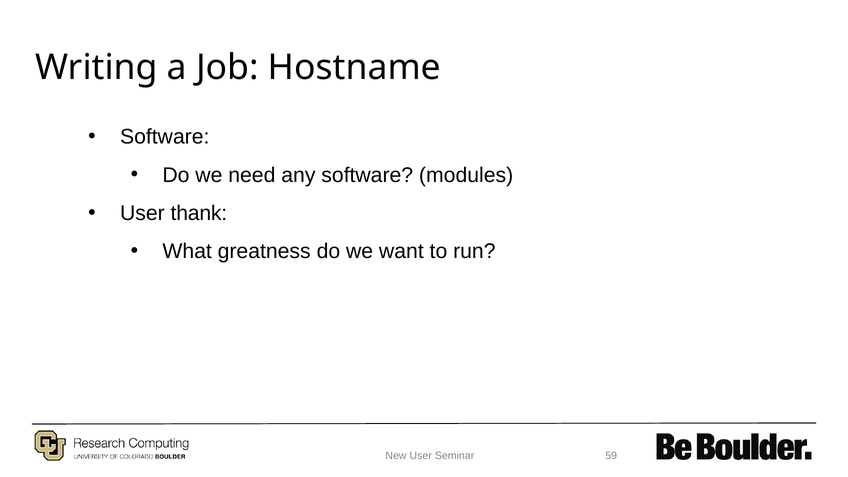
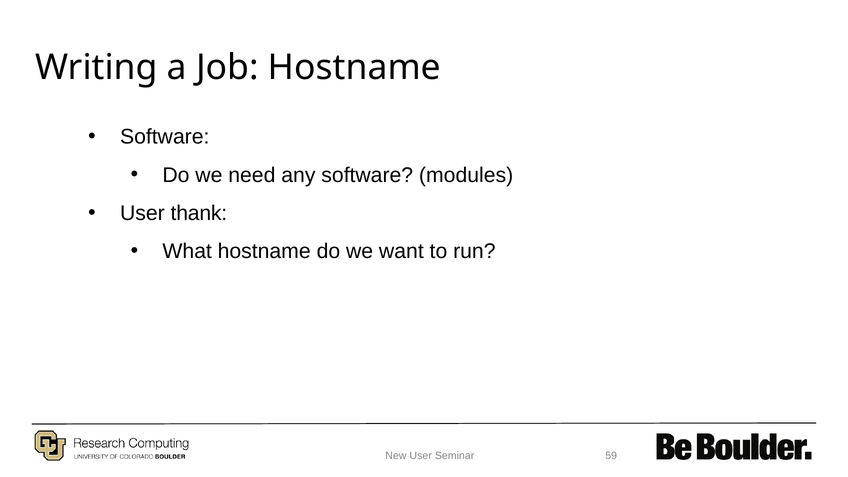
What greatness: greatness -> hostname (264, 251)
